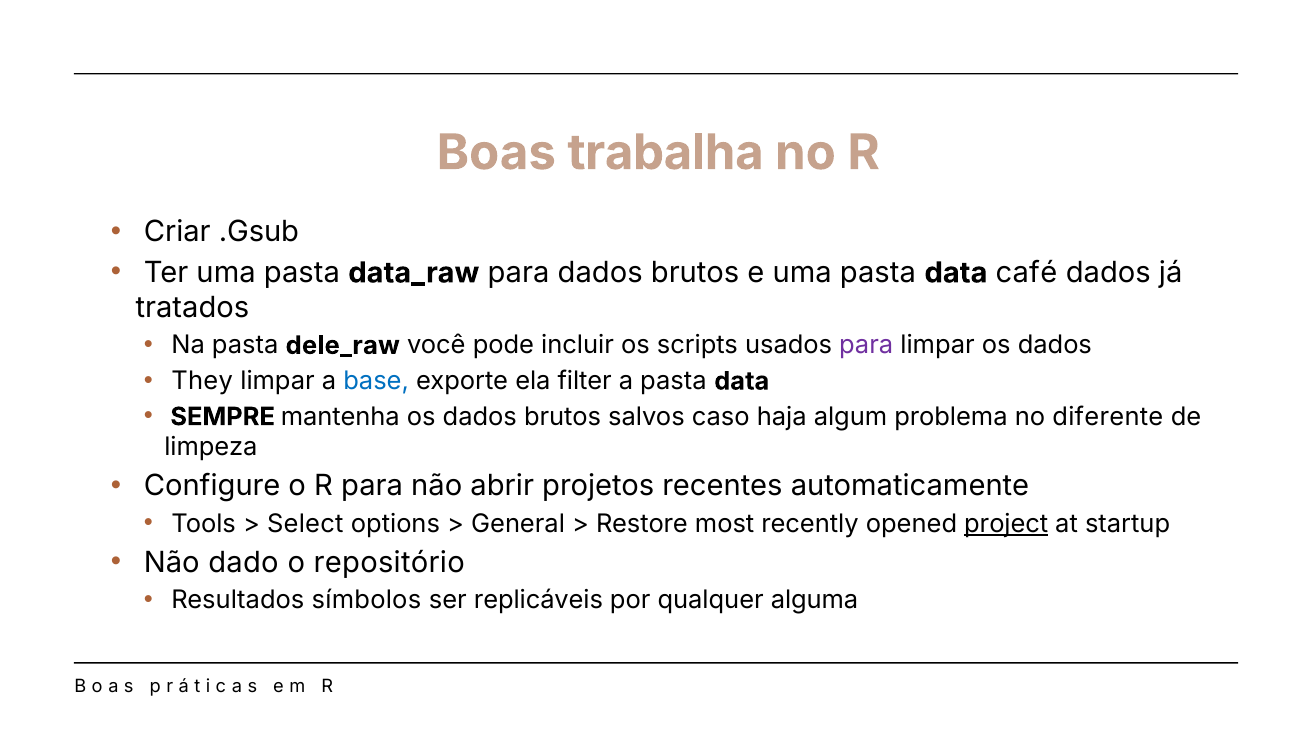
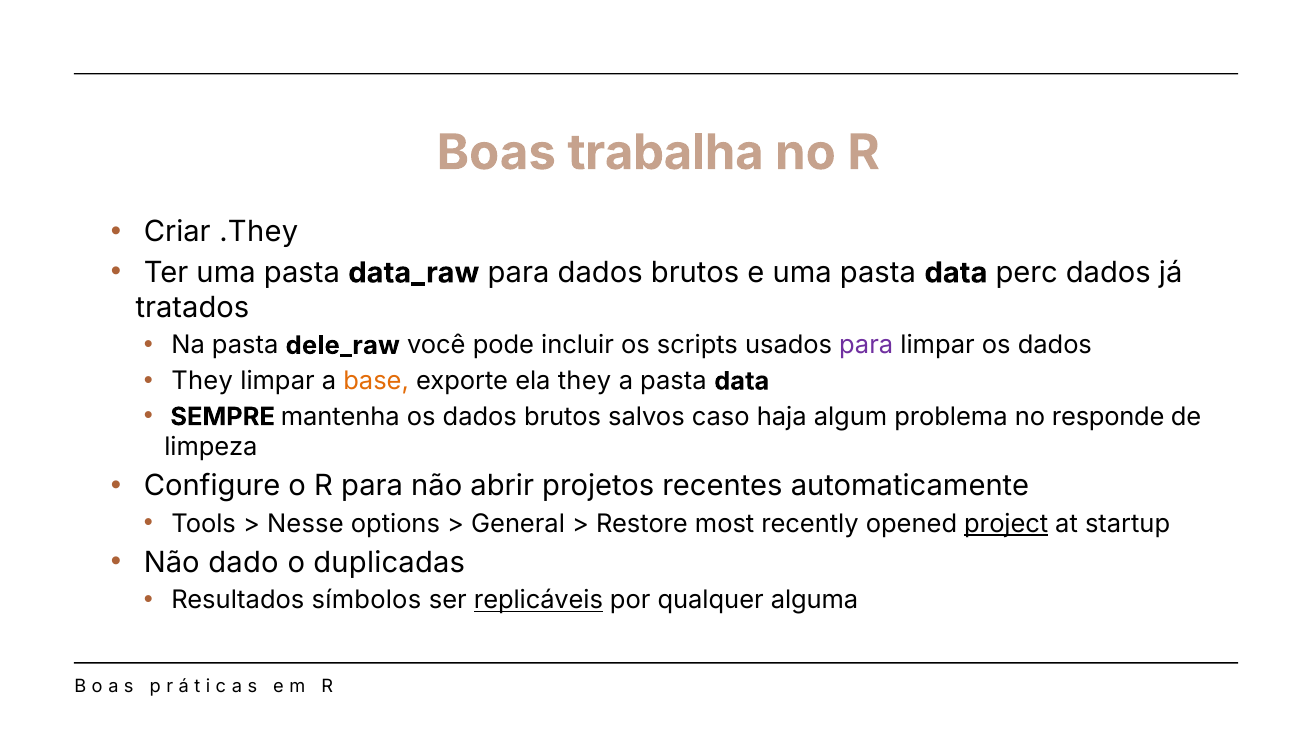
.Gsub: .Gsub -> .They (259, 232)
café: café -> perc (1027, 273)
base colour: blue -> orange (376, 381)
ela filter: filter -> they (585, 381)
diferente: diferente -> responde (1108, 417)
Select: Select -> Nesse (305, 524)
repositório: repositório -> duplicadas (389, 563)
replicáveis underline: none -> present (538, 600)
